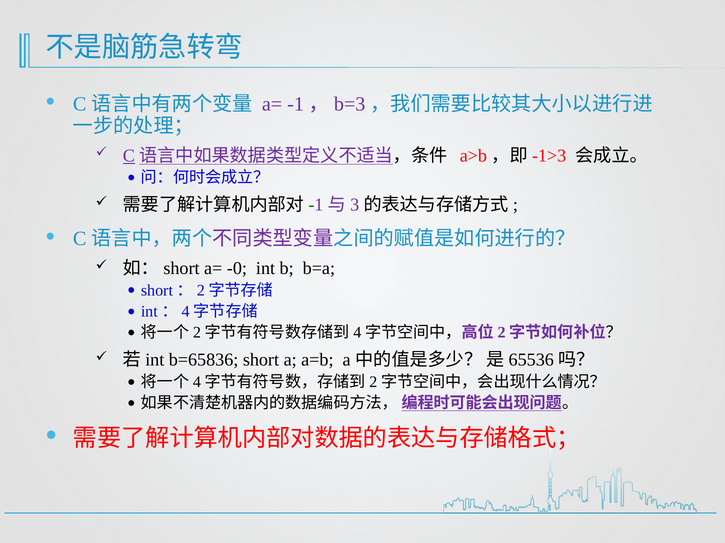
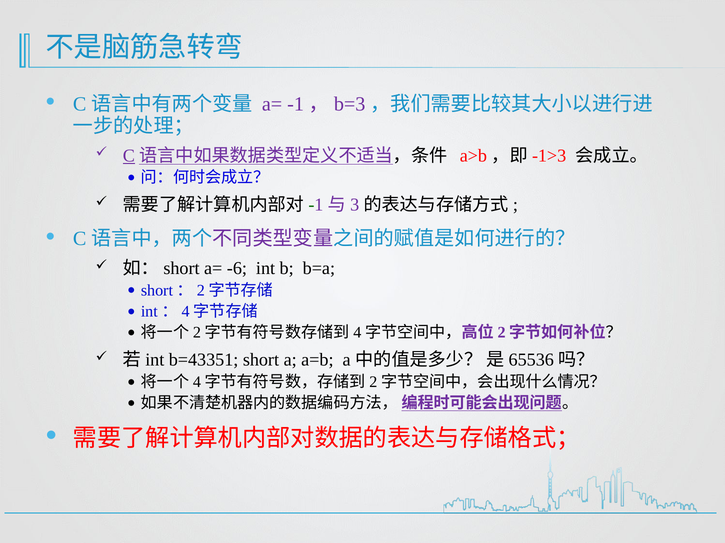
-0: -0 -> -6 (237, 269)
b=65836: b=65836 -> b=43351 (204, 360)
